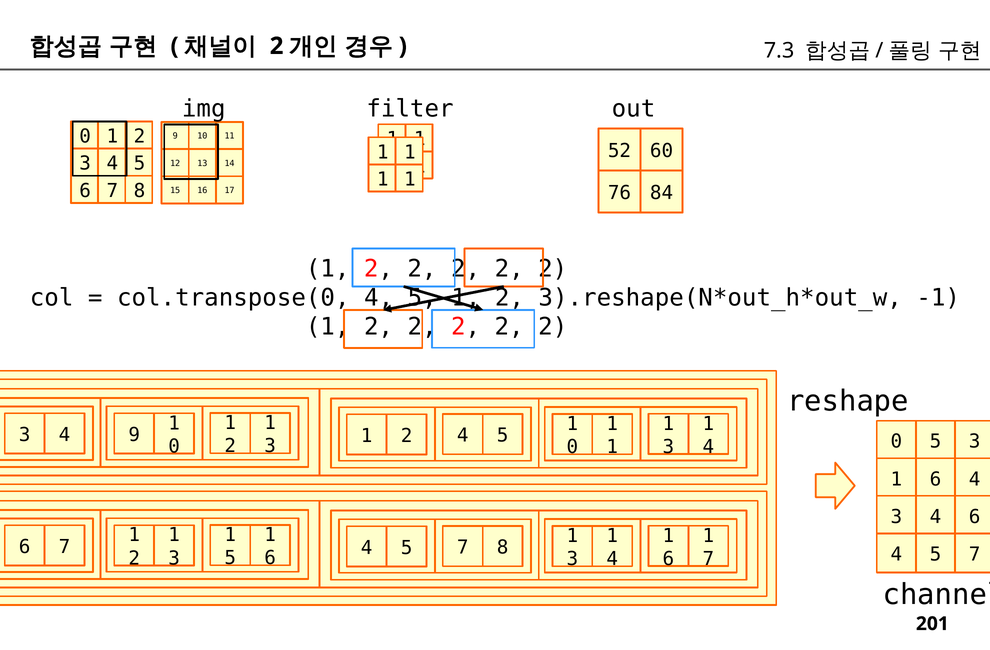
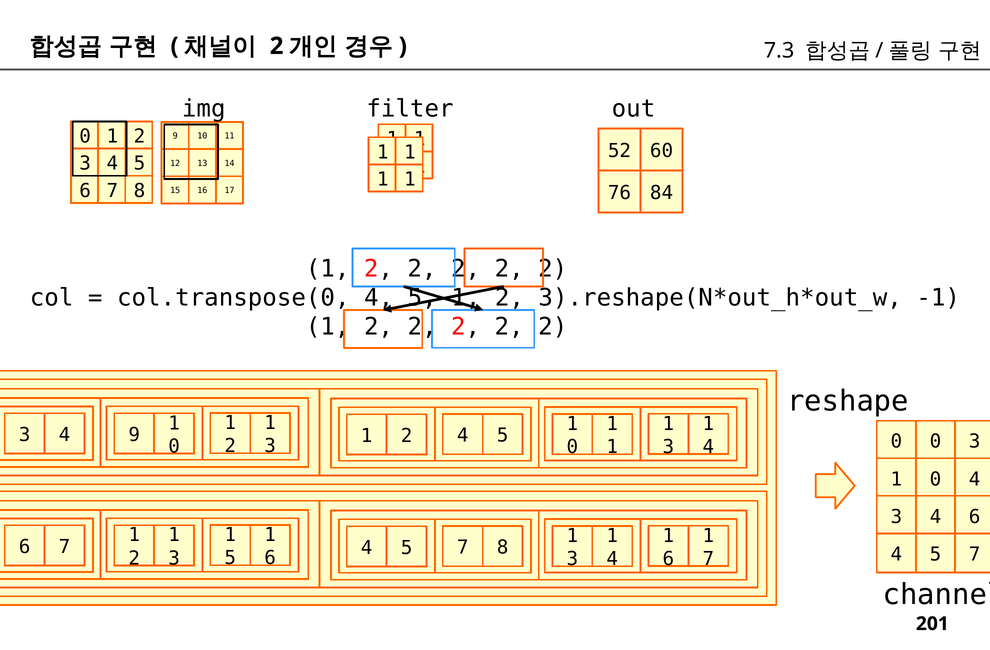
0 5: 5 -> 0 (935, 442)
6: 6 -> 0 (935, 479)
